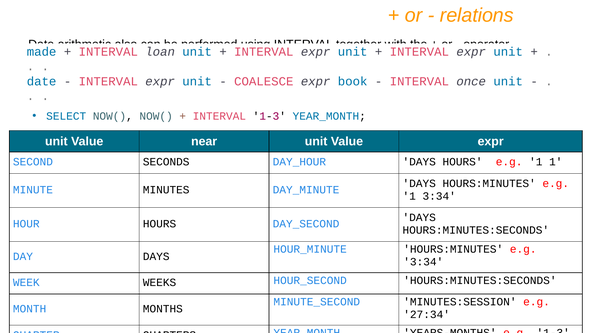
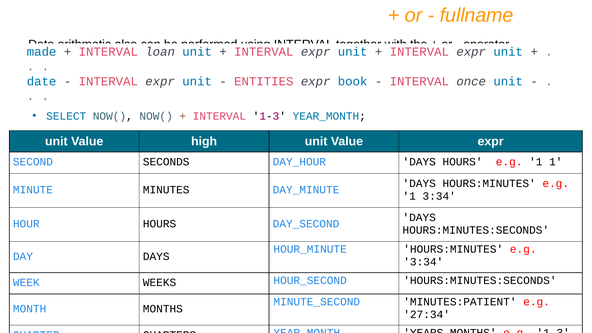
relations: relations -> fullname (477, 15)
COALESCE: COALESCE -> ENTITIES (264, 81)
near: near -> high (204, 141)
MINUTES:SESSION: MINUTES:SESSION -> MINUTES:PATIENT (460, 302)
